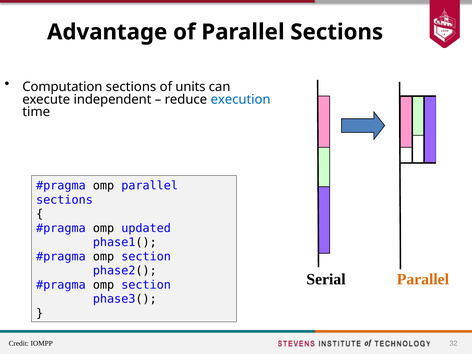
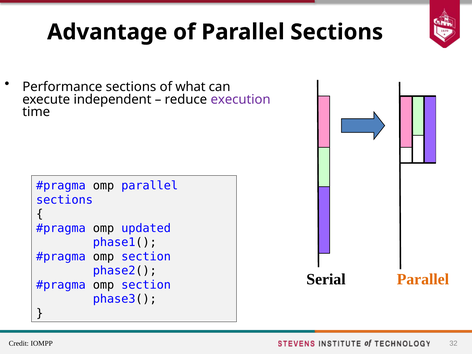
Computation: Computation -> Performance (62, 87)
units: units -> what (190, 87)
execution colour: blue -> purple (241, 99)
